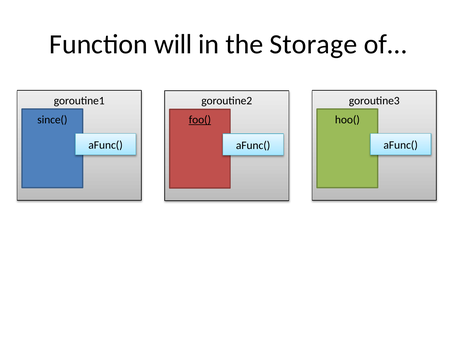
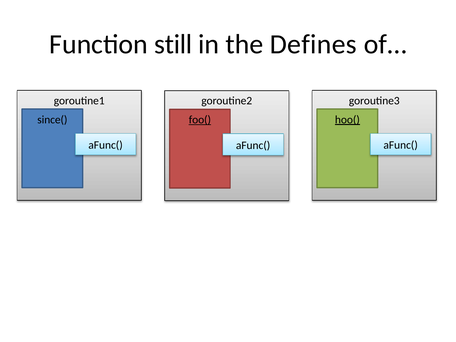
will: will -> still (173, 44)
Storage: Storage -> Defines (313, 44)
hoo( underline: none -> present (347, 120)
